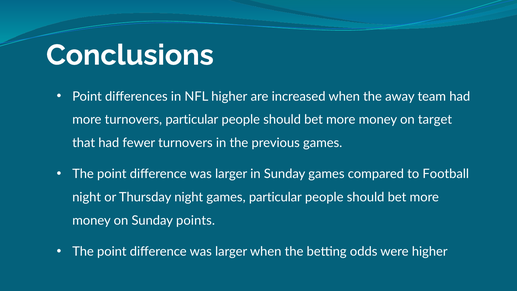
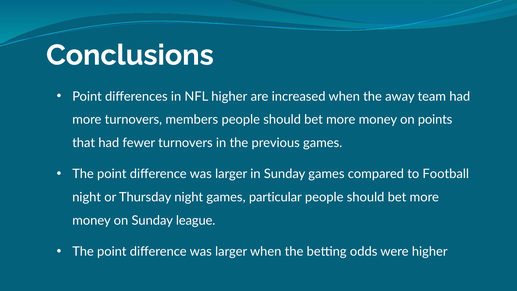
turnovers particular: particular -> members (192, 120)
target: target -> points (435, 120)
points: points -> league (196, 220)
